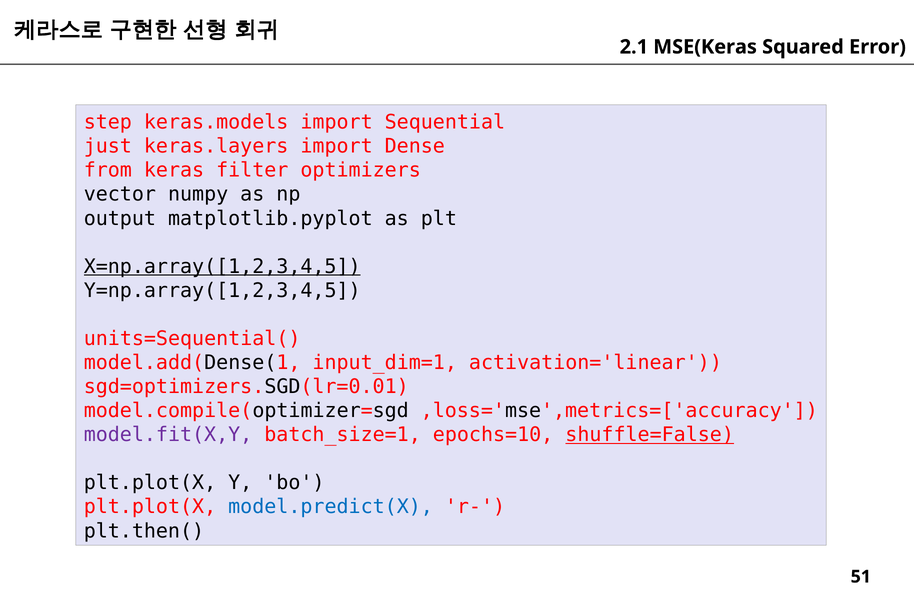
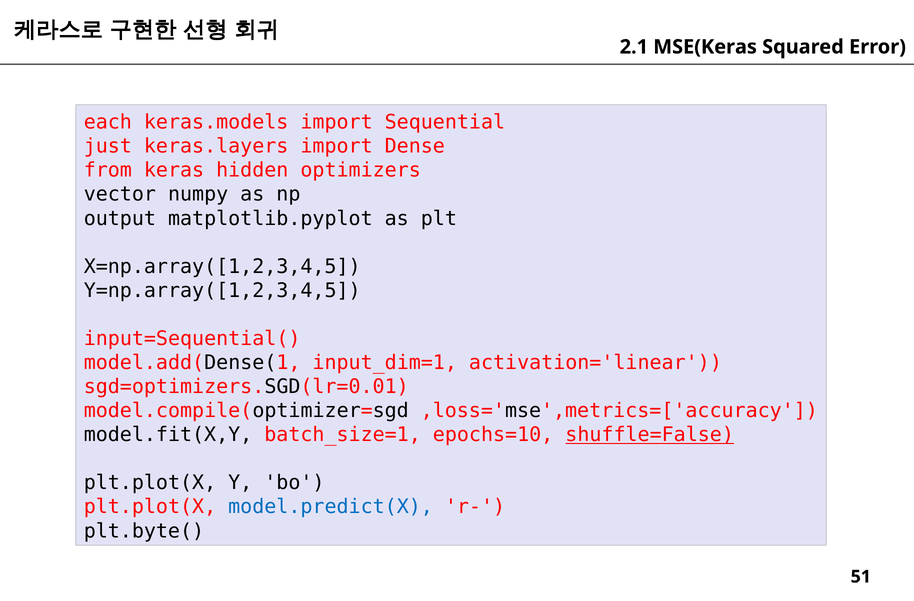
step: step -> each (108, 122)
filter: filter -> hidden (252, 170)
X=np.array([1,2,3,4,5 underline: present -> none (222, 266)
units=Sequential(: units=Sequential( -> input=Sequential( (192, 338)
model.fit(X,Y colour: purple -> black (168, 434)
plt.then(: plt.then( -> plt.byte( (144, 530)
